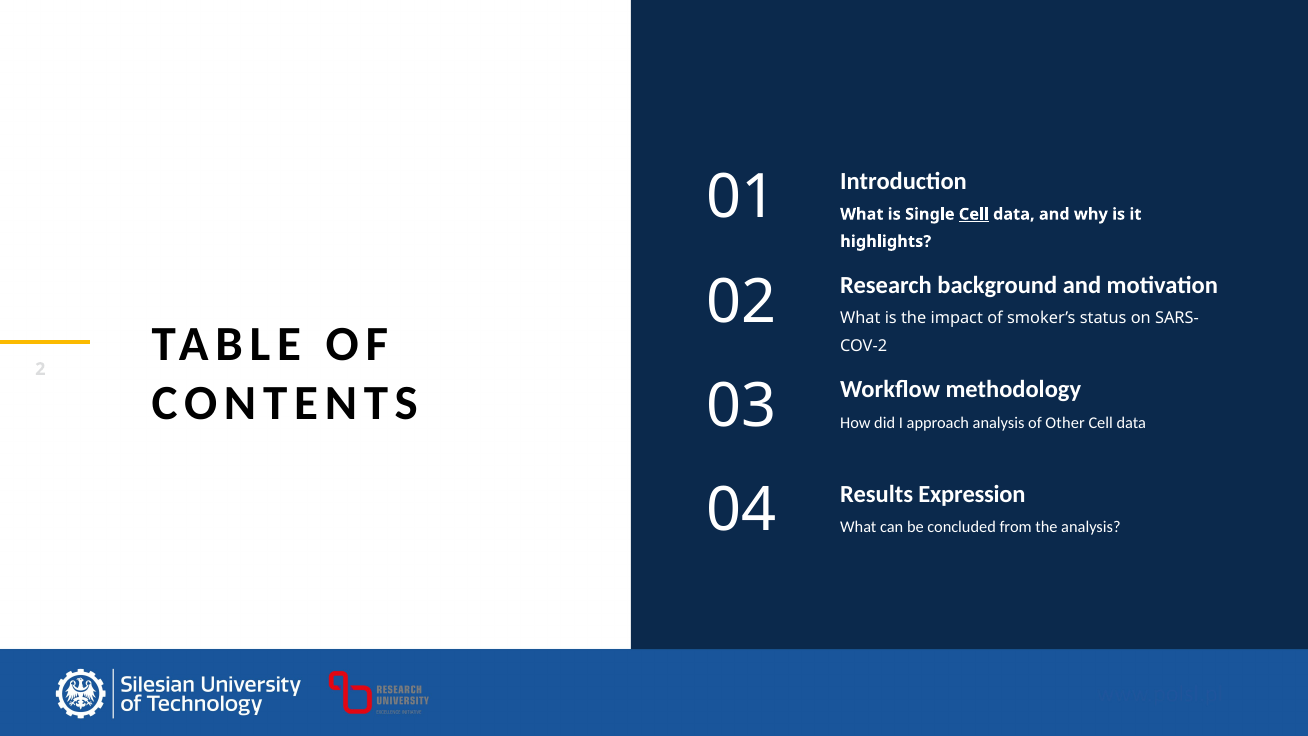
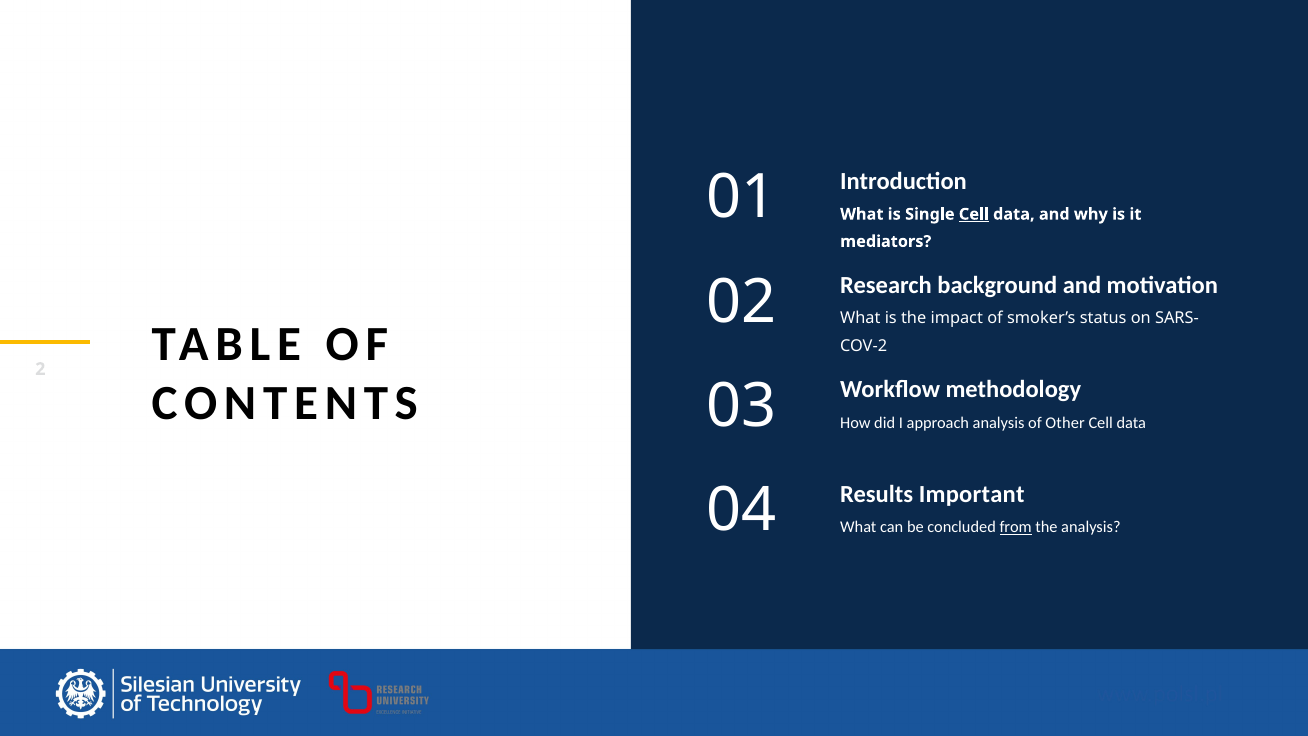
highlights: highlights -> mediators (886, 241)
Expression: Expression -> Important (972, 494)
from underline: none -> present (1016, 527)
